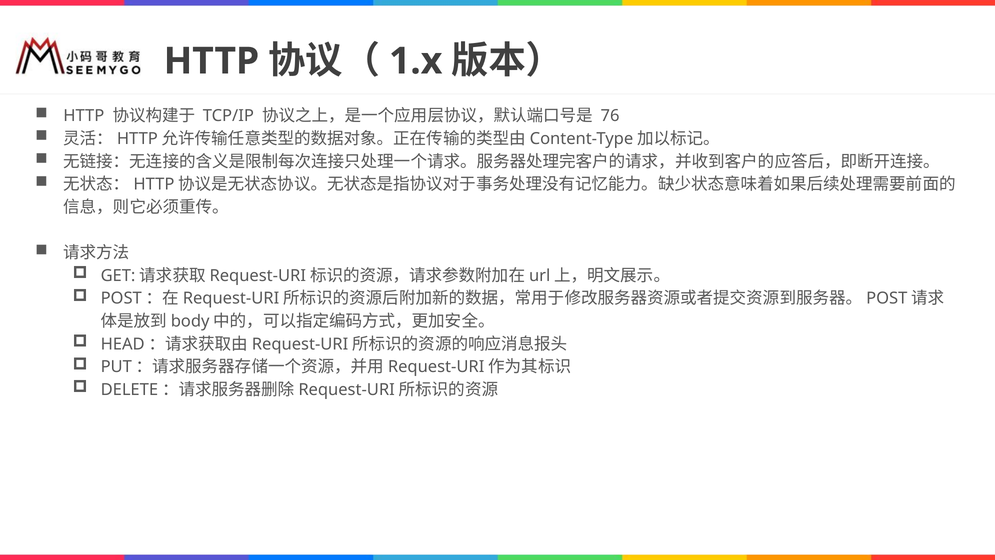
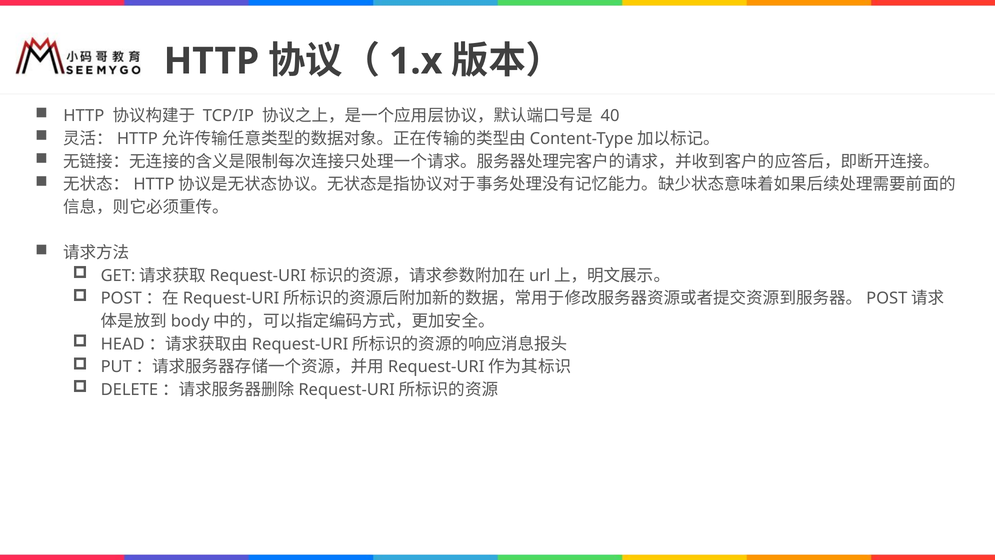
76: 76 -> 40 (610, 116)
